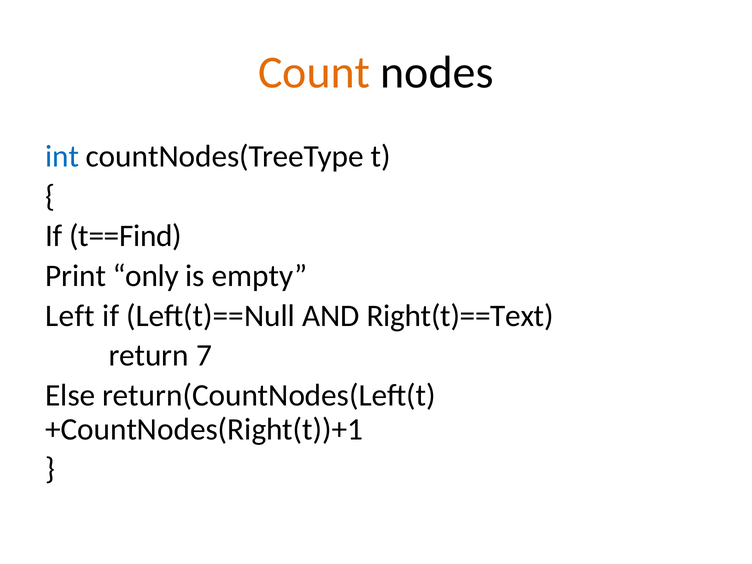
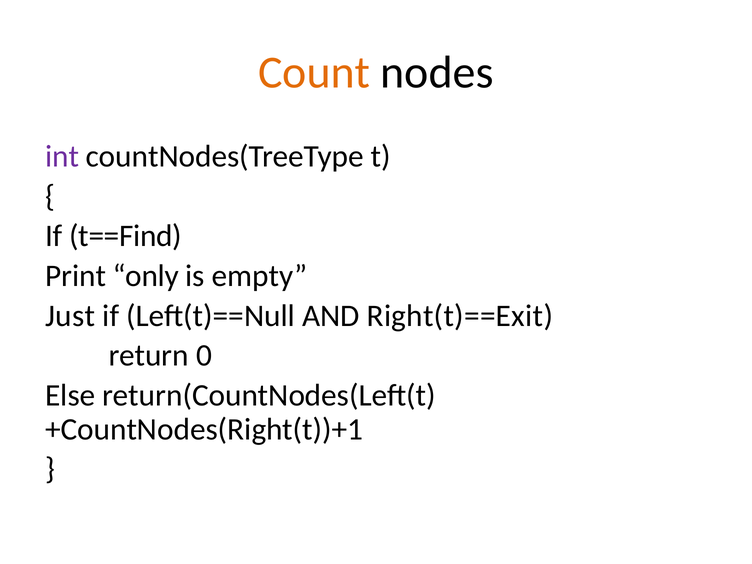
int colour: blue -> purple (62, 156)
Left: Left -> Just (70, 316)
Right(t)==Text: Right(t)==Text -> Right(t)==Exit (460, 316)
7: 7 -> 0 (204, 356)
